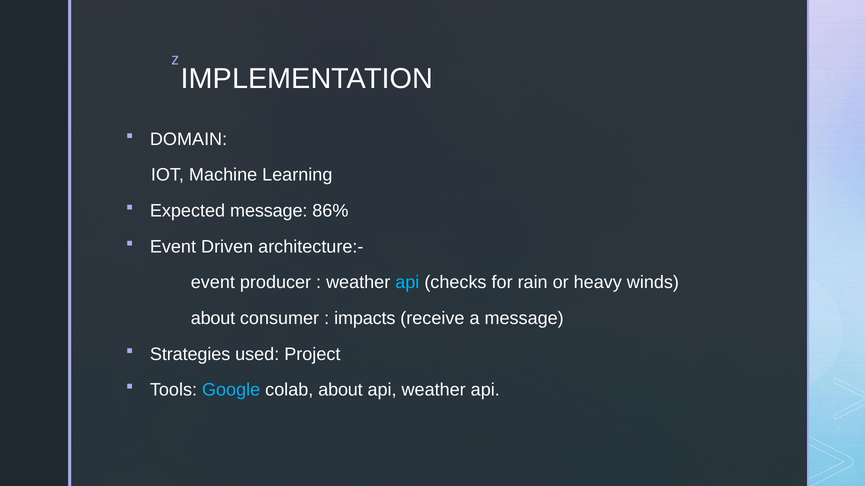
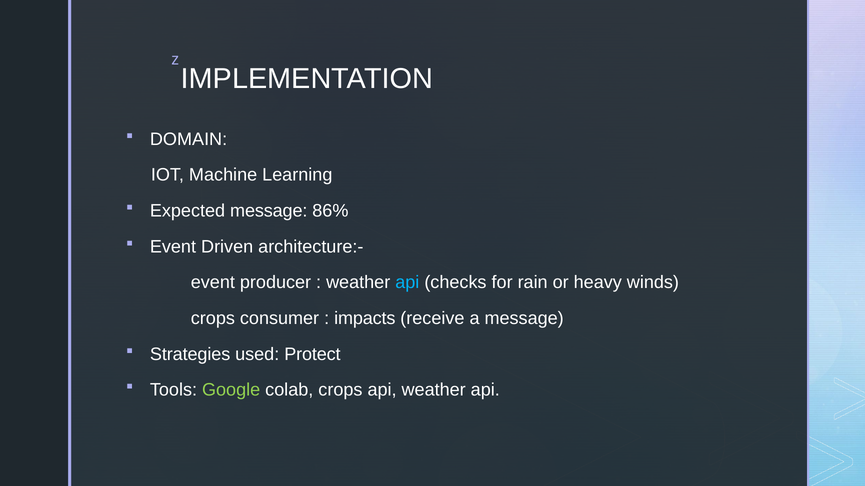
about: about -> crops (213, 319)
Project: Project -> Protect (312, 355)
Google colour: light blue -> light green (231, 390)
colab about: about -> crops (340, 390)
